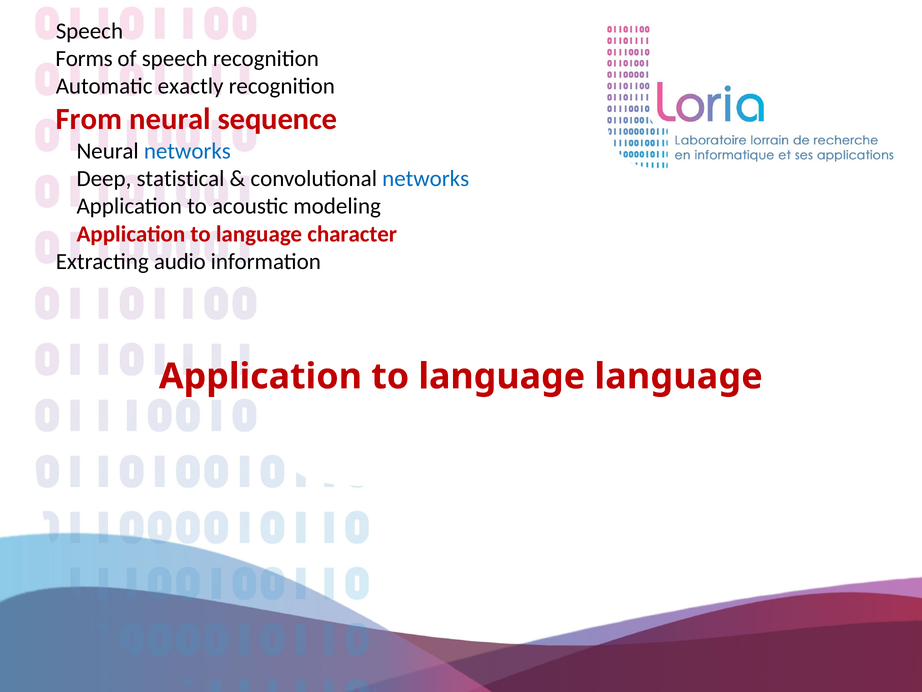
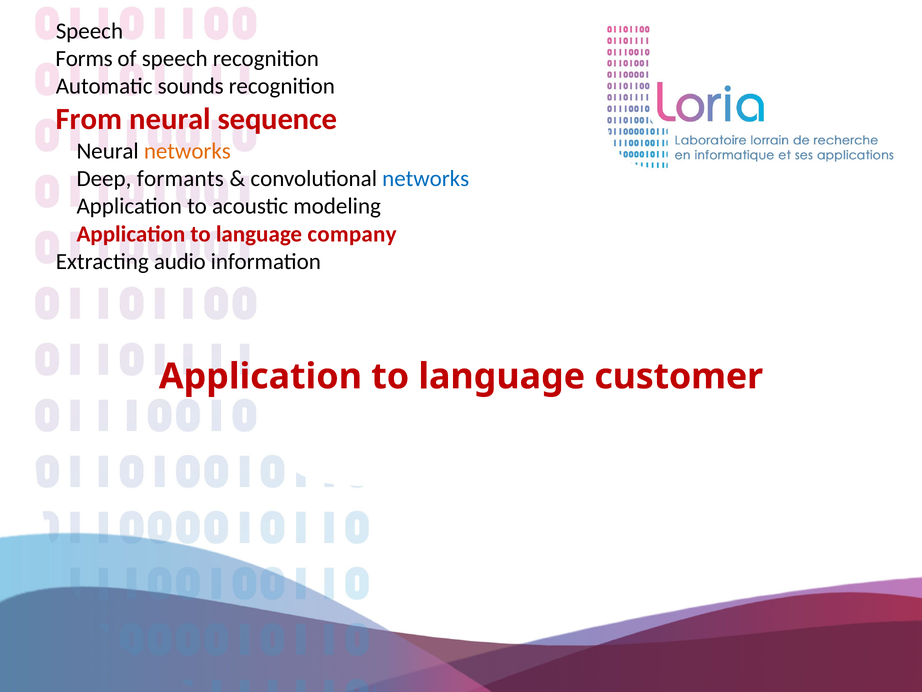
exactly: exactly -> sounds (191, 86)
networks colour: blue -> orange (187, 151)
statistical: statistical -> formants (180, 178)
character: character -> company (352, 234)
language language: language -> customer (679, 376)
